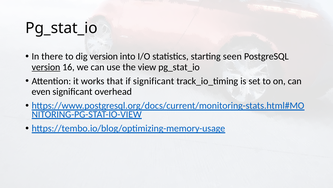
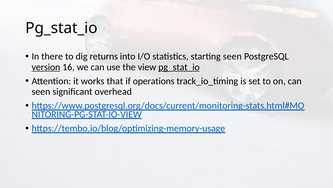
dig version: version -> returns (104, 56)
pg_stat_io underline: none -> present (179, 67)
if significant: significant -> operations (154, 81)
even: even -> seen (41, 91)
